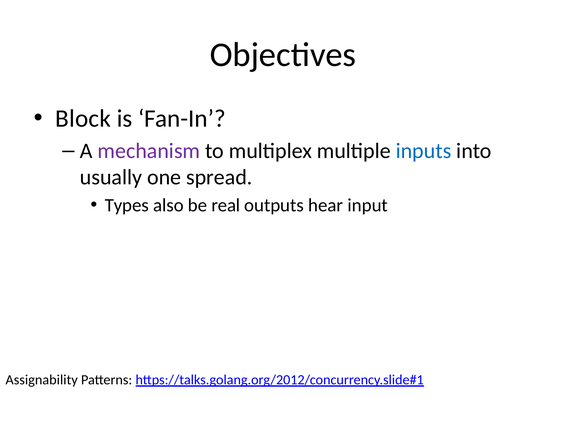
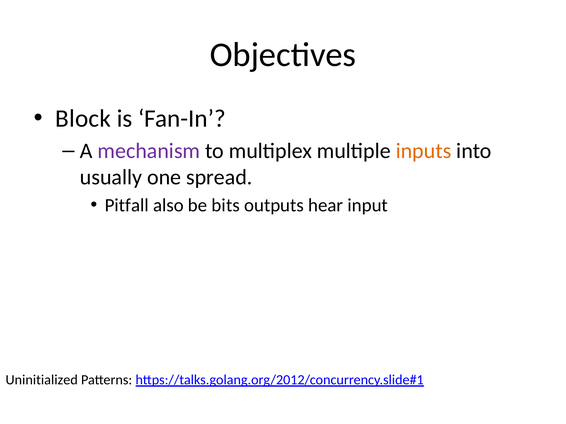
inputs colour: blue -> orange (424, 151)
Types: Types -> Pitfall (127, 206)
real: real -> bits (226, 206)
Assignability: Assignability -> Uninitialized (42, 380)
